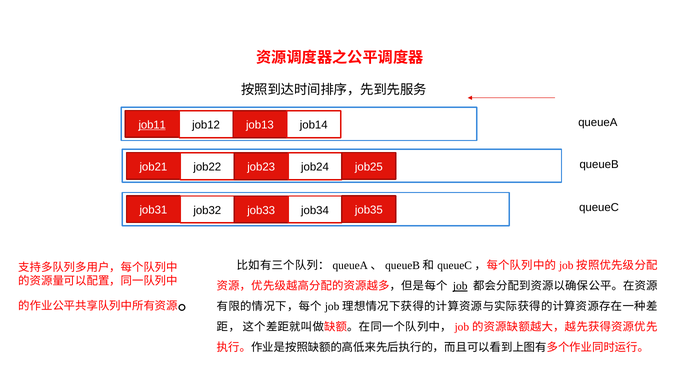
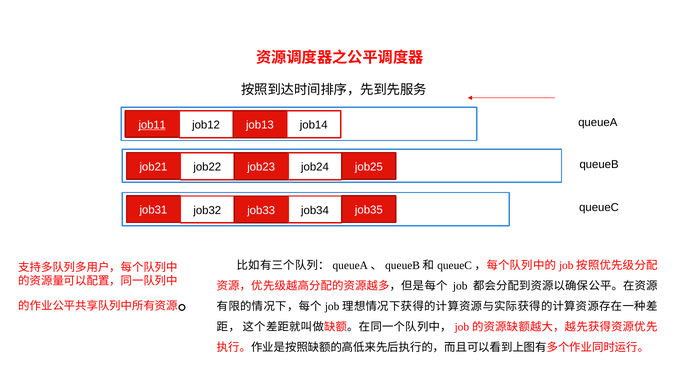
job underline: present -> none (460, 286)
